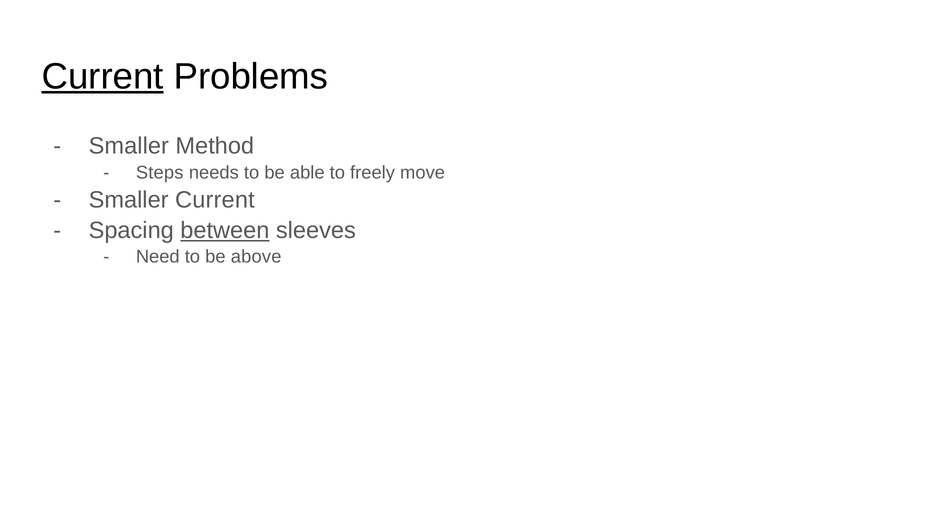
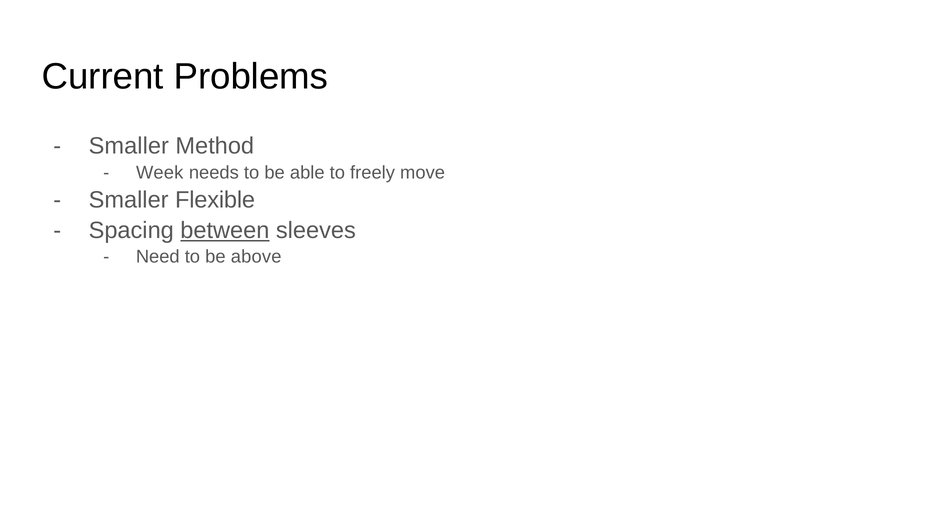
Current underline: present -> none (103, 76)
Steps: Steps -> Week (160, 172)
Smaller Current: Current -> Flexible (215, 200)
